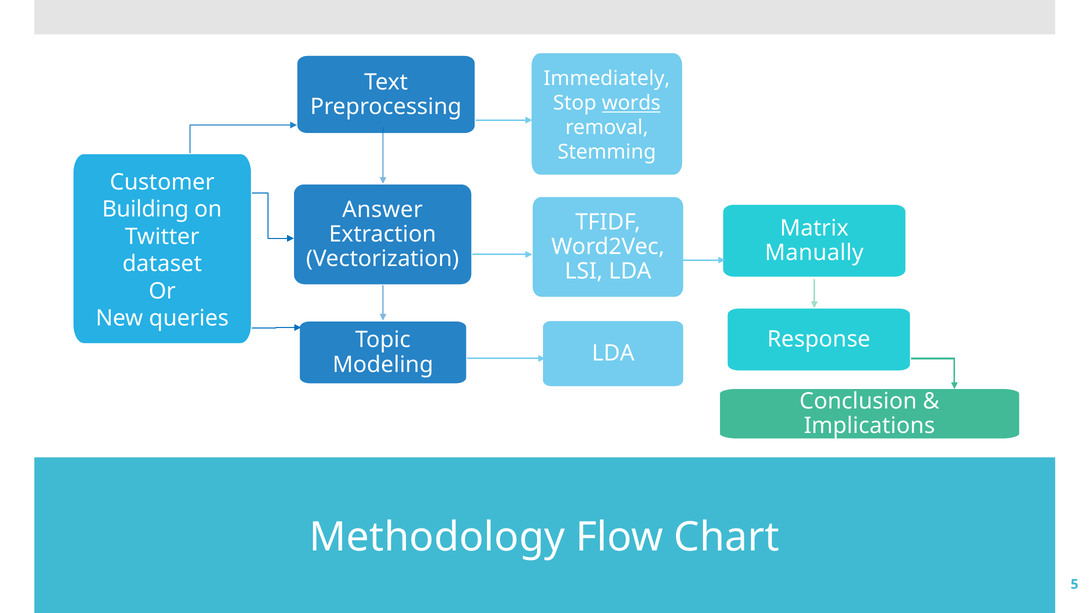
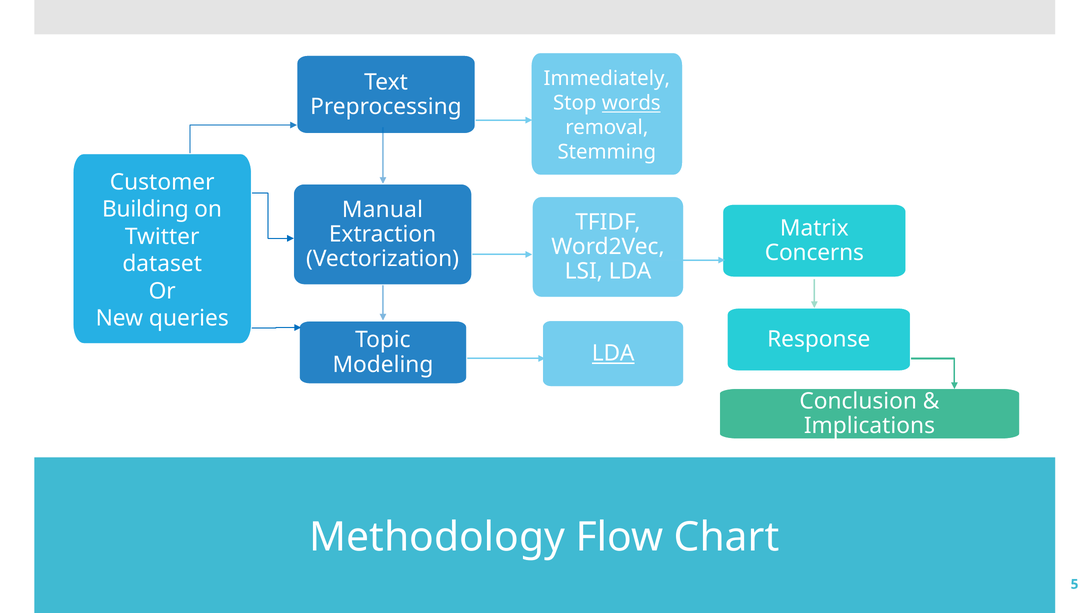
Answer: Answer -> Manual (382, 210)
Manually: Manually -> Concerns (814, 253)
LDA underline: none -> present (613, 353)
